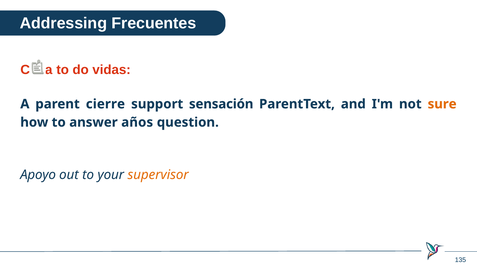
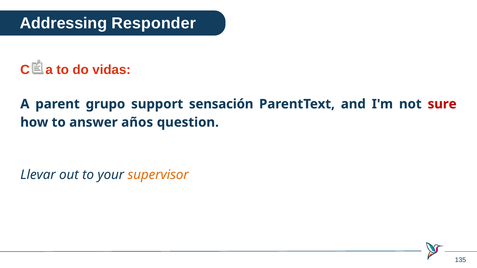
Frecuentes: Frecuentes -> Responder (154, 23)
Casa: Casa -> Clara (37, 70)
cierre: cierre -> grupo (105, 104)
sure colour: orange -> red (442, 104)
Apoyo: Apoyo -> Llevar (38, 175)
